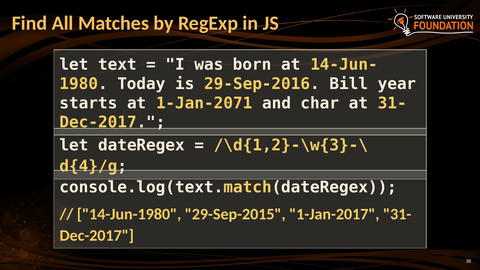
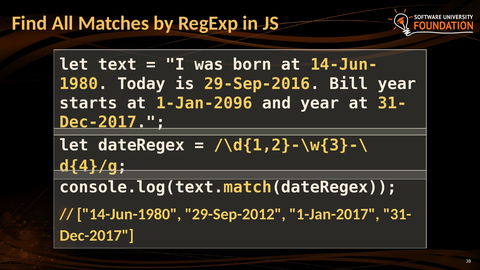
1-Jan-2071: 1-Jan-2071 -> 1-Jan-2096 (204, 103)
and char: char -> year (320, 103)
29-Sep-2015: 29-Sep-2015 -> 29-Sep-2012 (235, 214)
